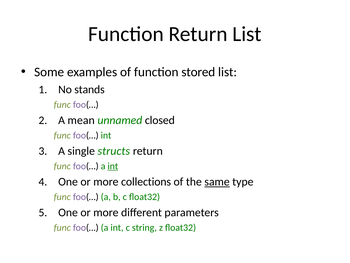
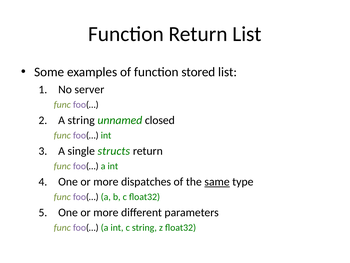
stands: stands -> server (89, 89)
A mean: mean -> string (81, 120)
int underline: present -> none (113, 166)
collections: collections -> dispatches (146, 181)
